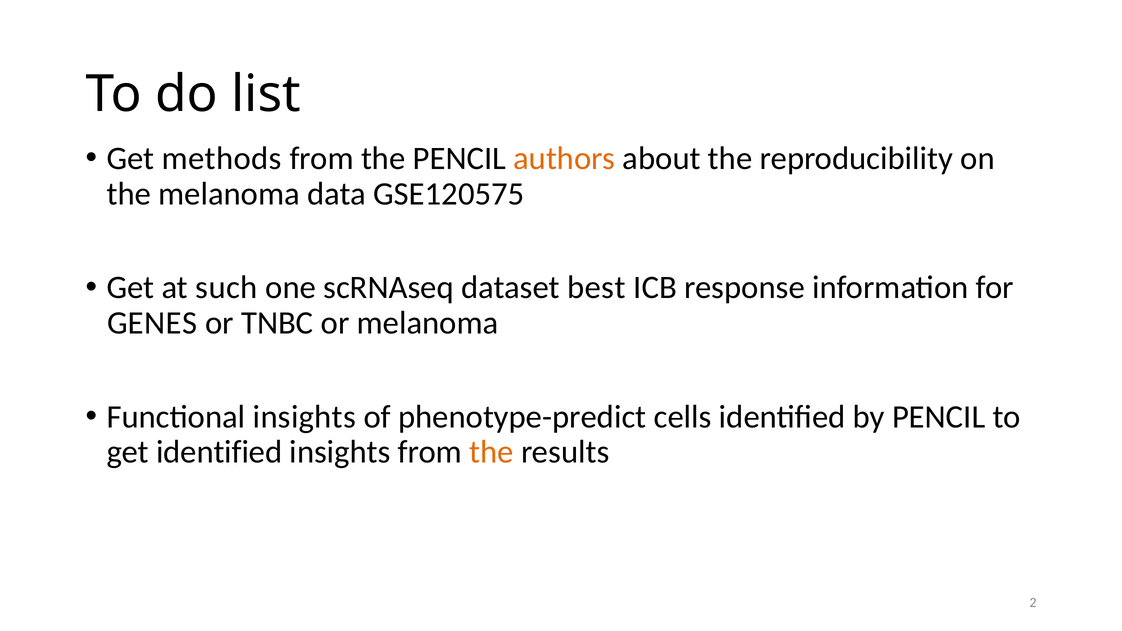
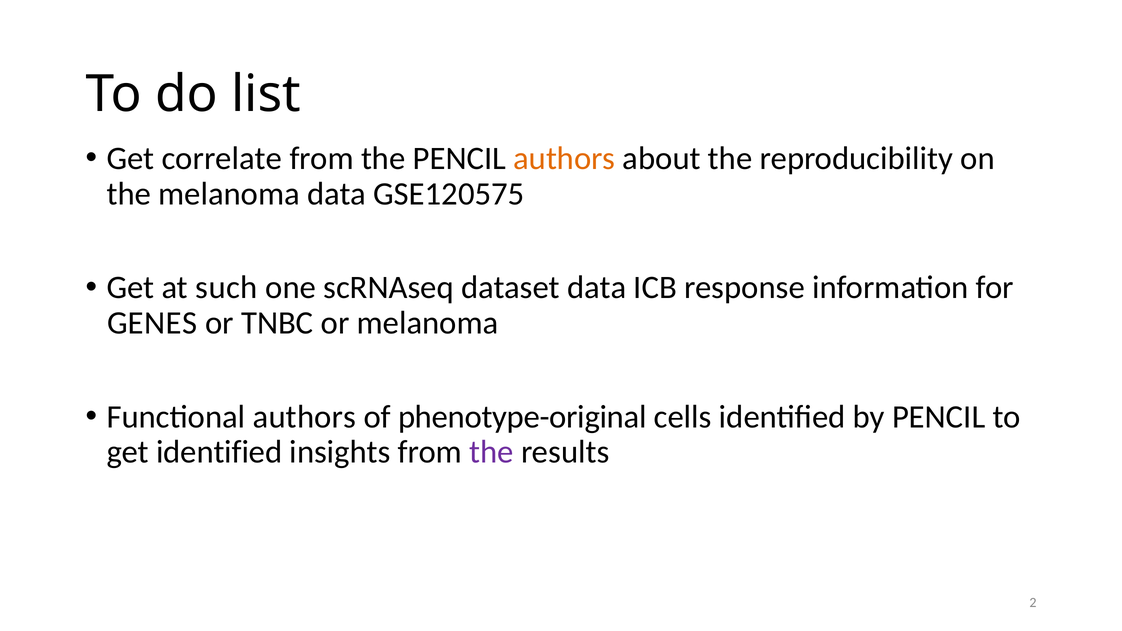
methods: methods -> correlate (222, 158)
dataset best: best -> data (597, 288)
Functional insights: insights -> authors (304, 417)
phenotype-predict: phenotype-predict -> phenotype-original (522, 417)
the colour: orange -> purple (492, 452)
